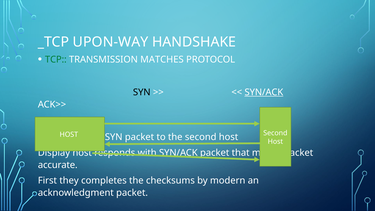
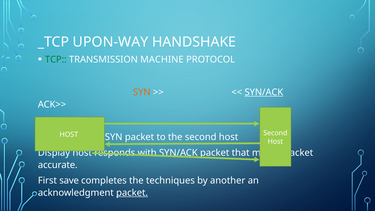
MATCHES: MATCHES -> MACHINE (162, 60)
SYN colour: black -> orange (142, 92)
they: they -> save (69, 181)
checksums: checksums -> techniques (170, 181)
modern: modern -> another (228, 181)
packet underline: none -> present (132, 193)
